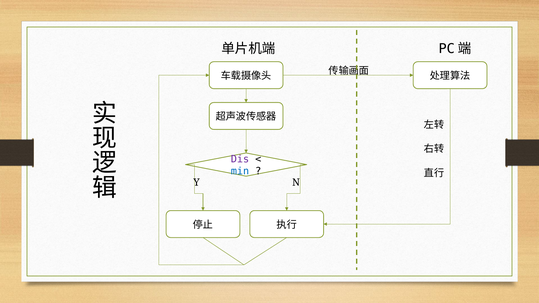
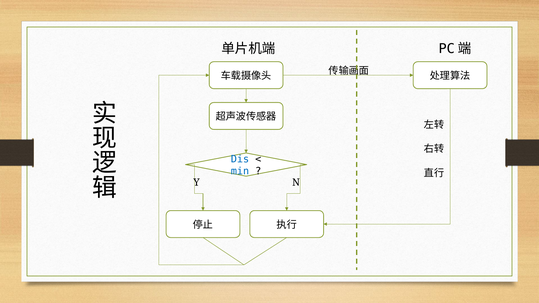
Dis colour: purple -> blue (240, 159)
